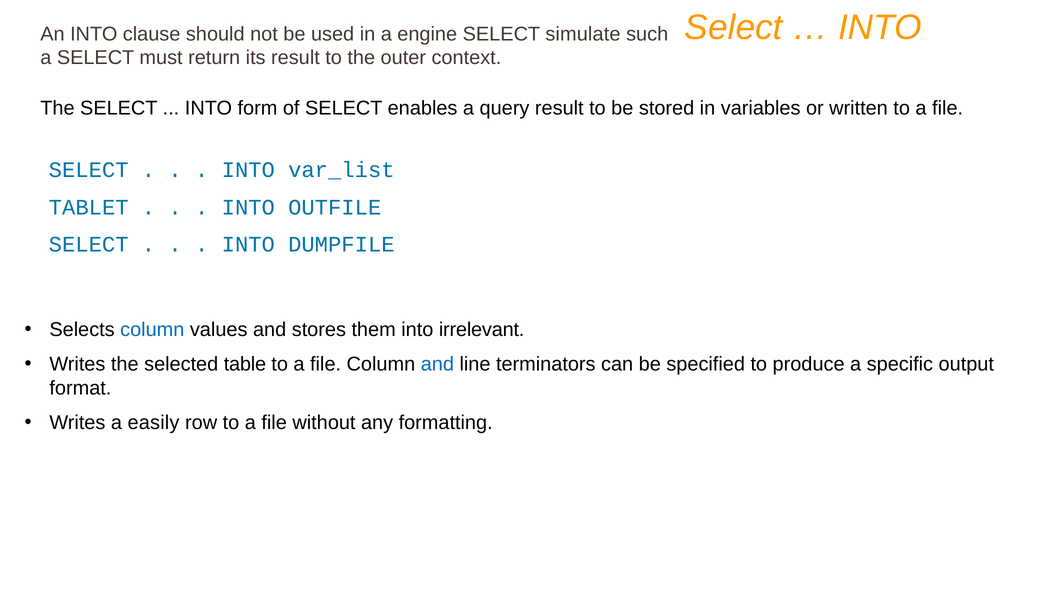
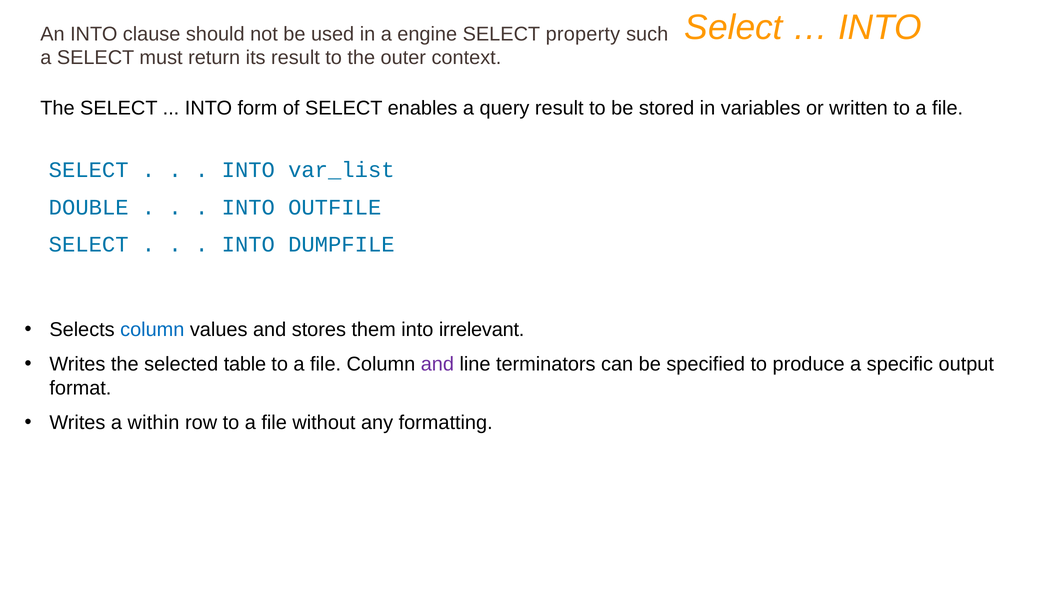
simulate: simulate -> property (583, 34)
TABLET: TABLET -> DOUBLE (89, 207)
and colour: blue -> purple (437, 364)
easily: easily -> within (154, 423)
